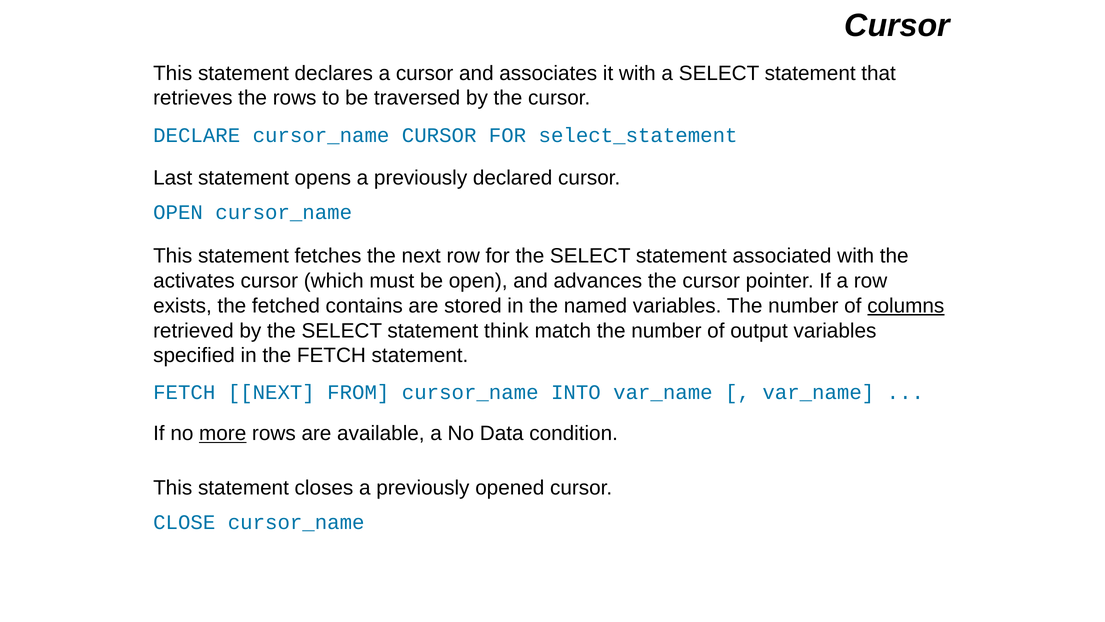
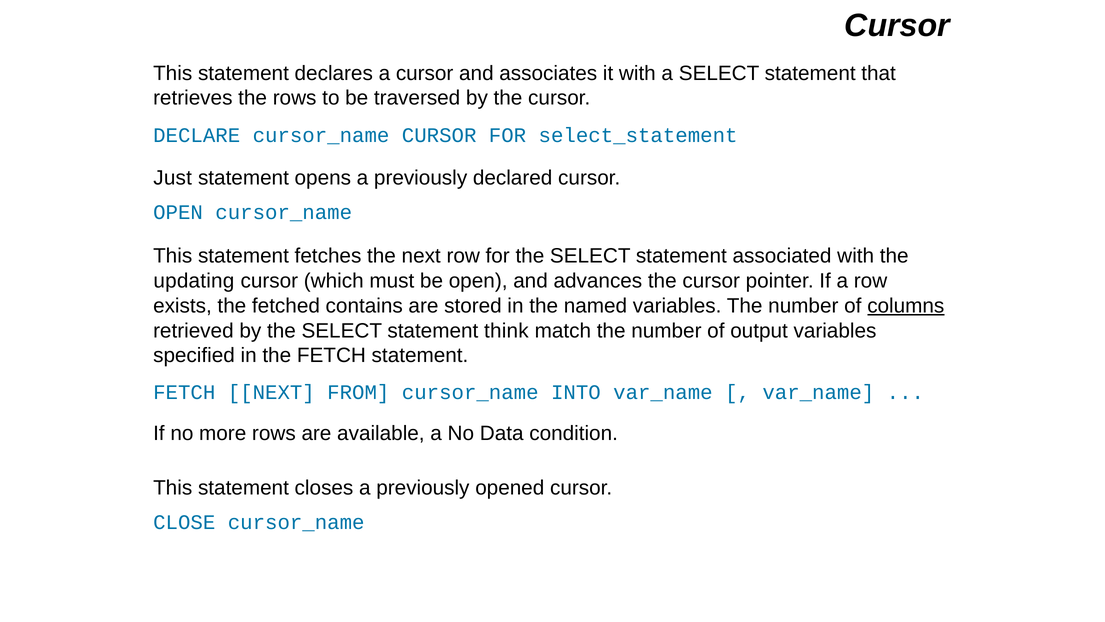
Last: Last -> Just (173, 178)
activates: activates -> updating (194, 281)
more underline: present -> none (223, 433)
